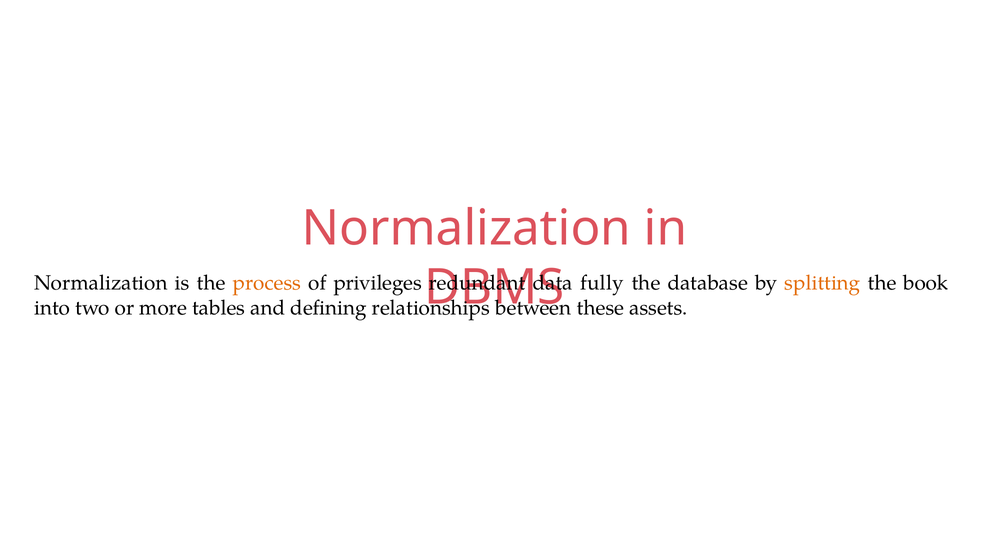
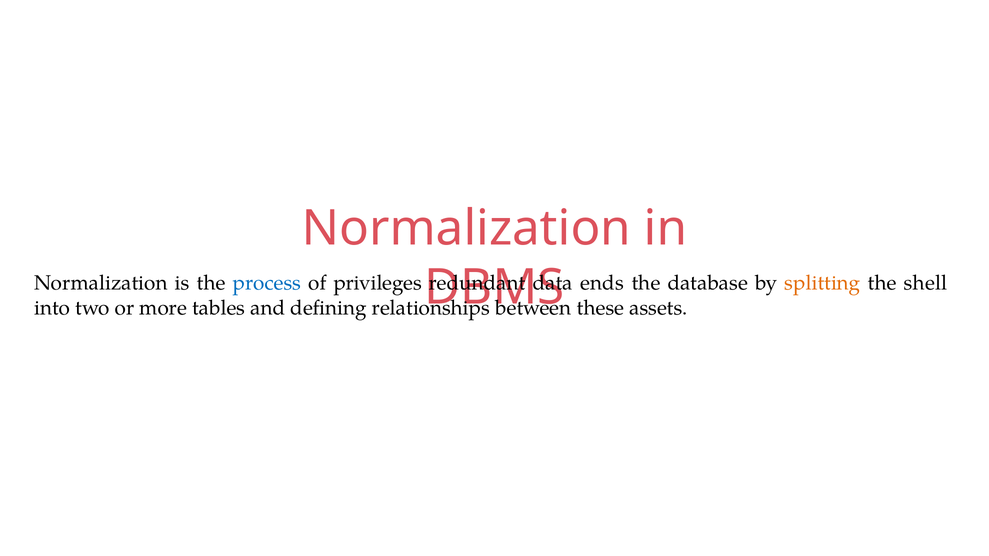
process colour: orange -> blue (267, 283)
fully: fully -> ends (602, 283)
book: book -> shell (926, 283)
